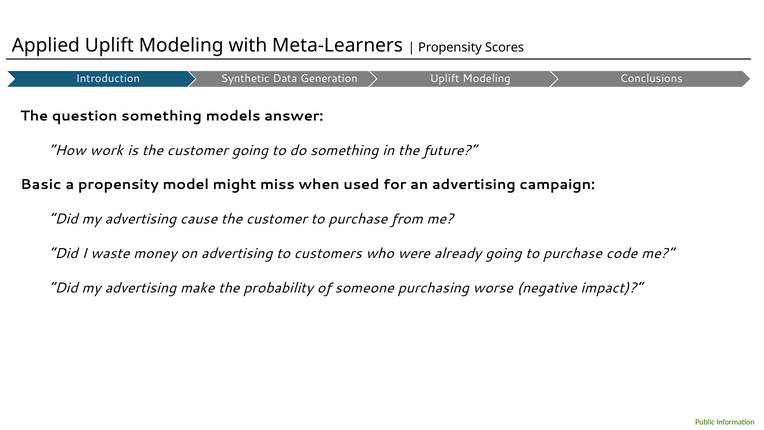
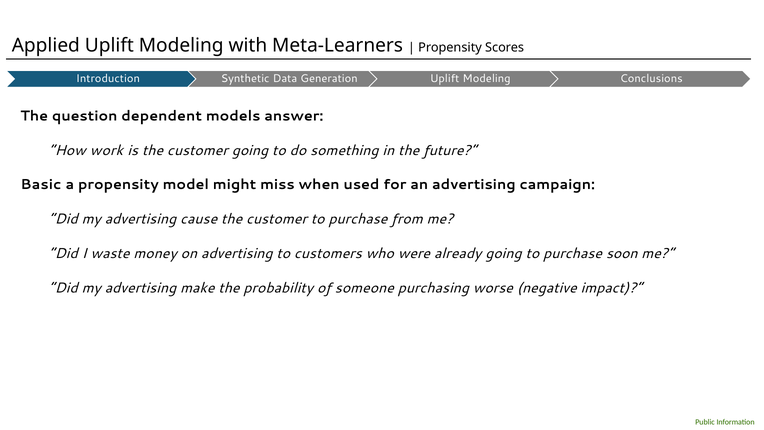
question something: something -> dependent (162, 116)
code: code -> soon (622, 253)
